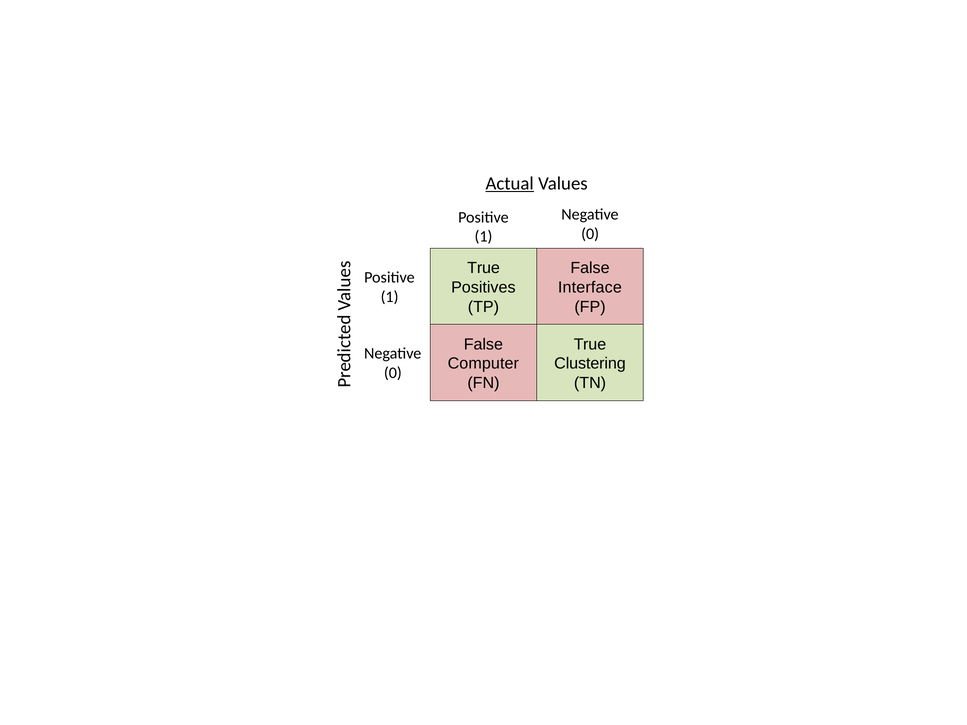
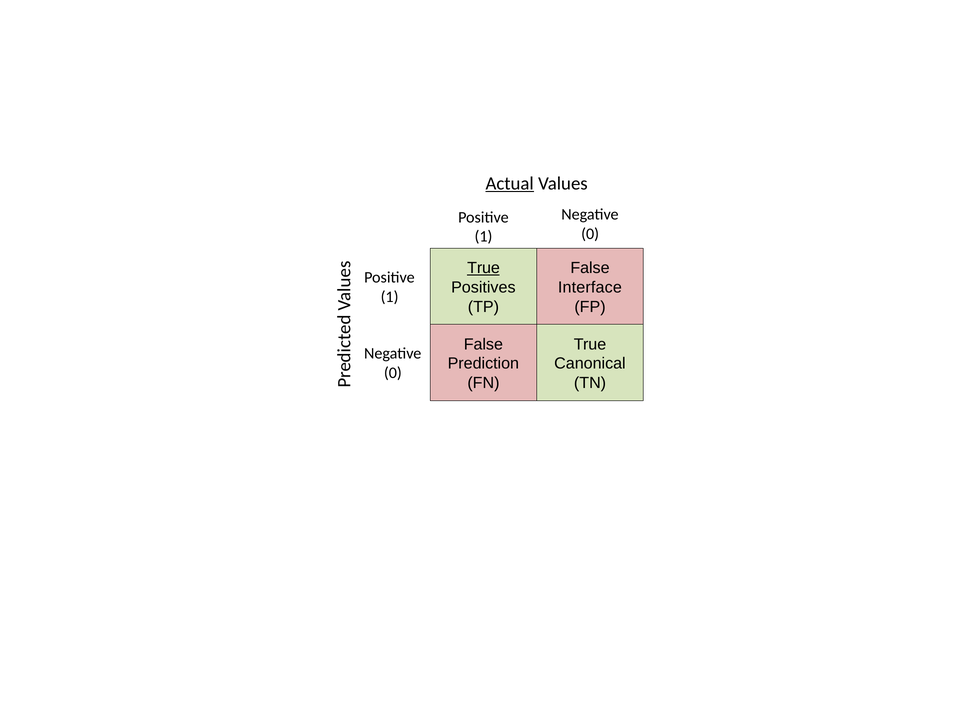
True underline: none -> present (484, 268)
Computer: Computer -> Prediction (483, 364)
Clustering: Clustering -> Canonical (590, 364)
